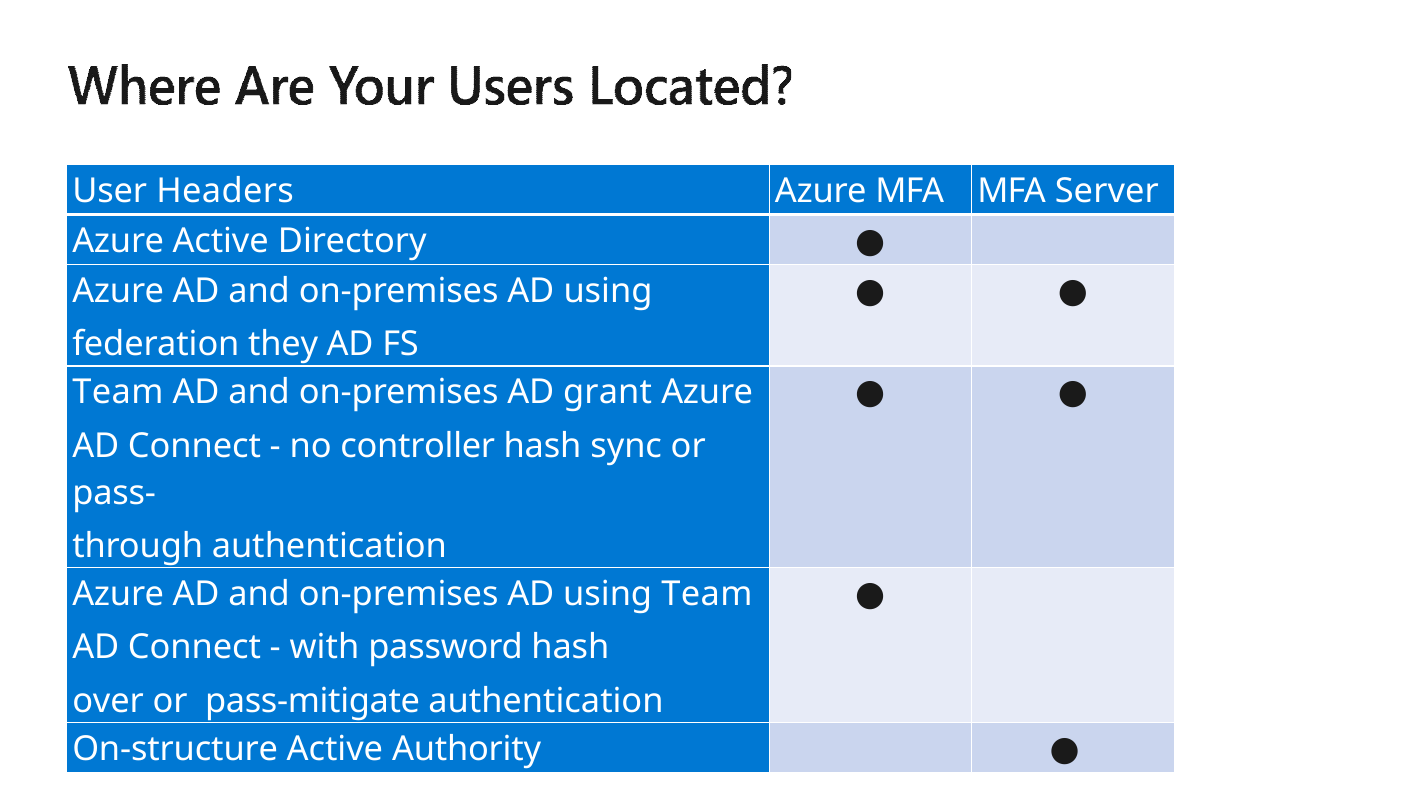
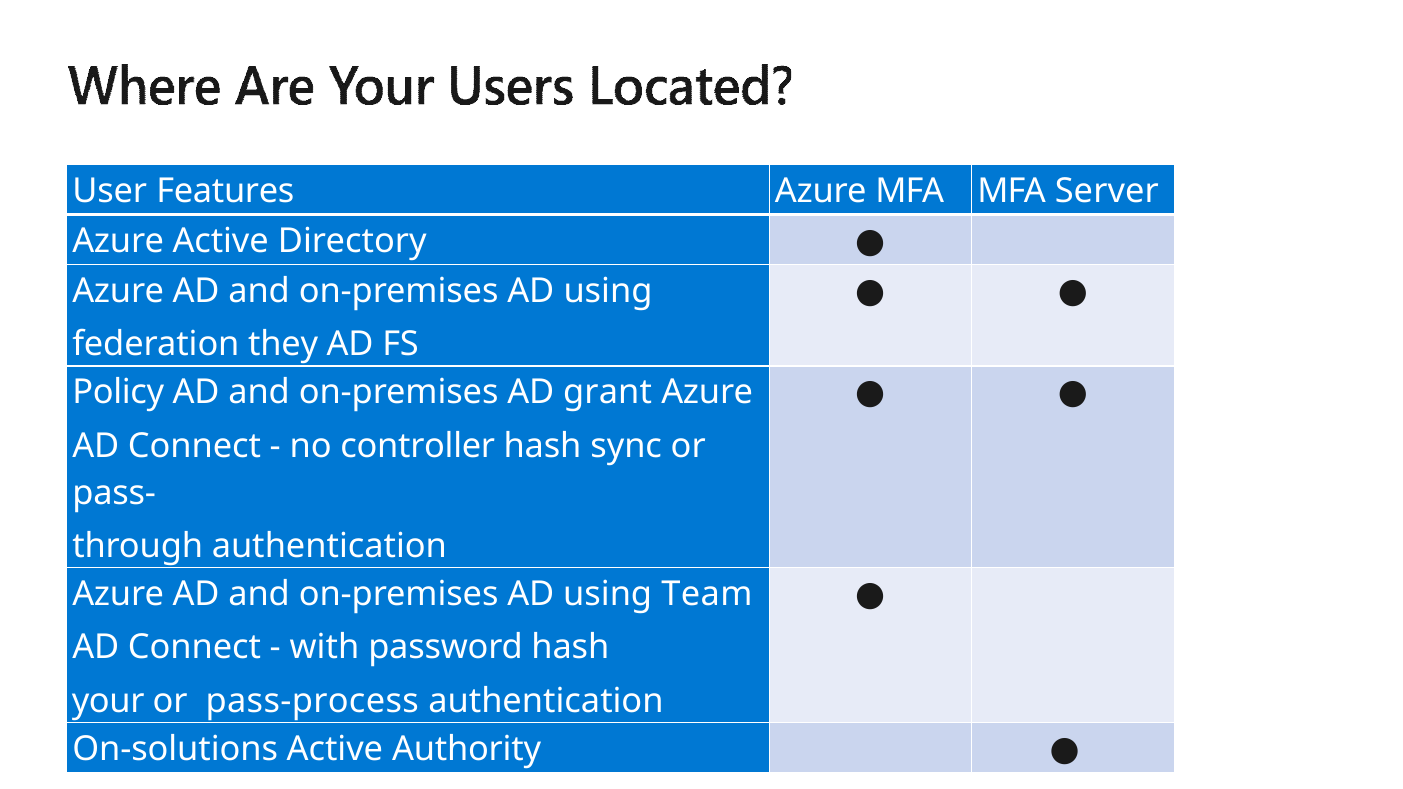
Headers: Headers -> Features (225, 191)
Team: Team -> Policy (118, 393)
over: over -> your (108, 702)
pass-mitigate: pass-mitigate -> pass-process (312, 702)
On-structure: On-structure -> On-solutions (175, 750)
